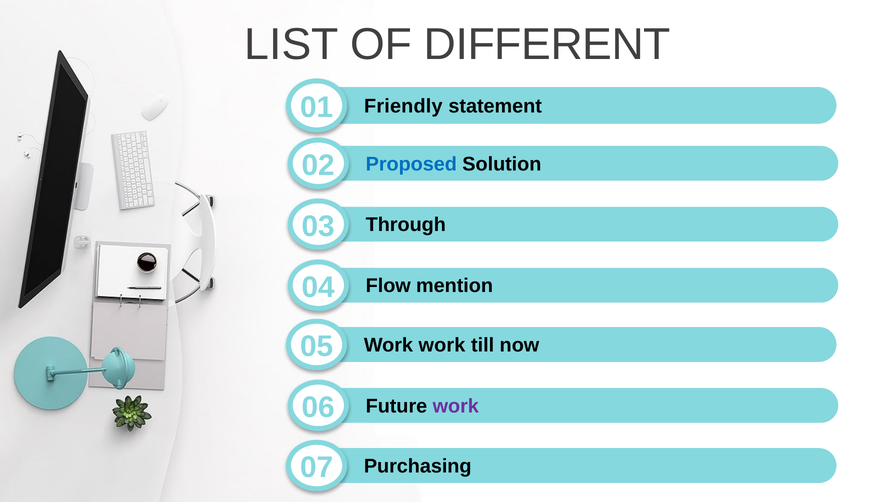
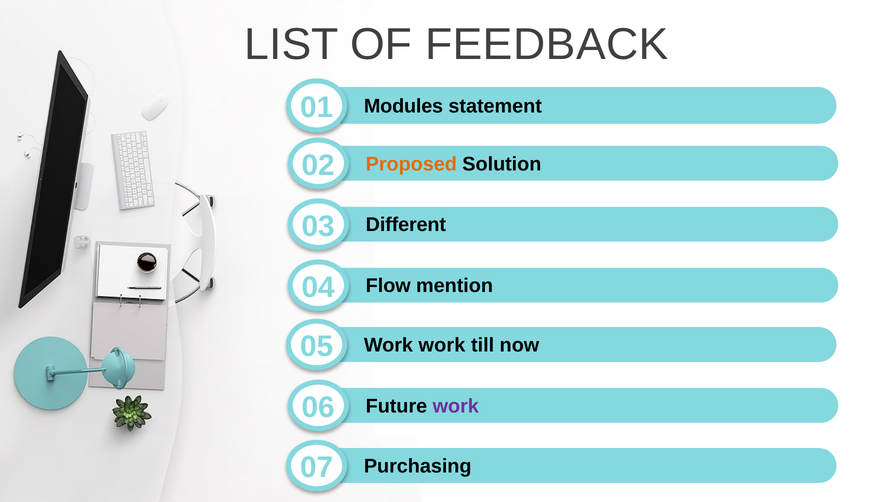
DIFFERENT: DIFFERENT -> FEEDBACK (547, 45)
Friendly: Friendly -> Modules (404, 106)
Proposed colour: blue -> orange (411, 164)
Through: Through -> Different (406, 225)
